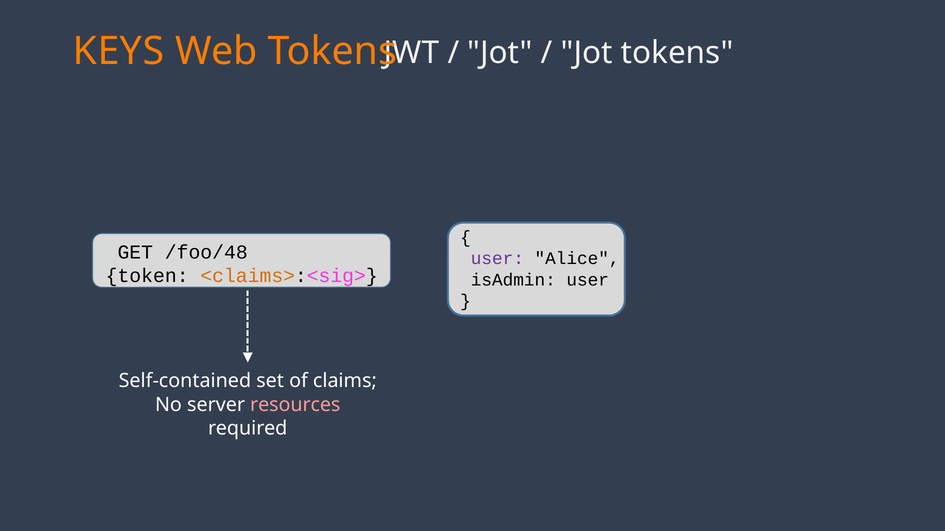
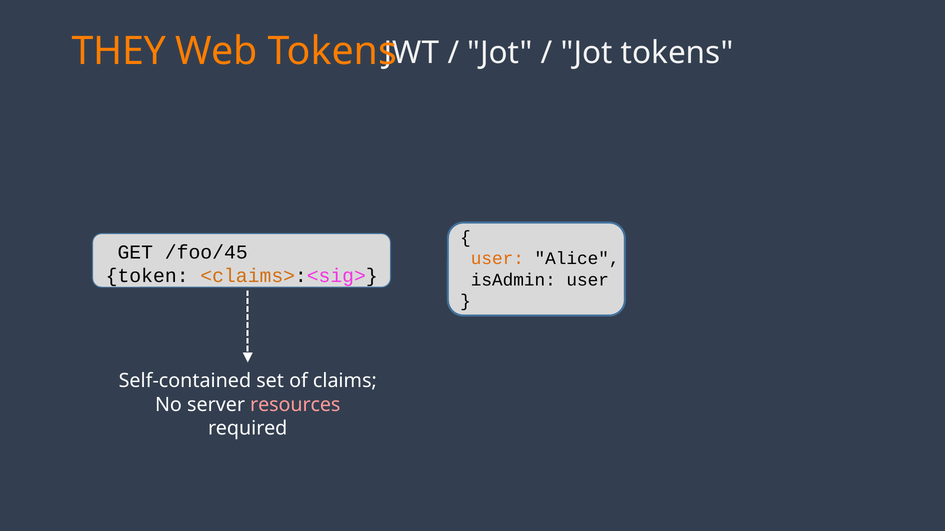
KEYS: KEYS -> THEY (119, 51)
/foo/48: /foo/48 -> /foo/45 (206, 252)
user colour: purple -> orange (497, 259)
